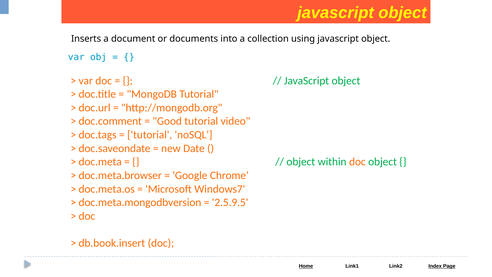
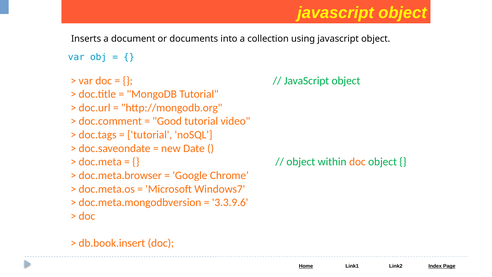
2.5.9.5: 2.5.9.5 -> 3.3.9.6 (230, 202)
